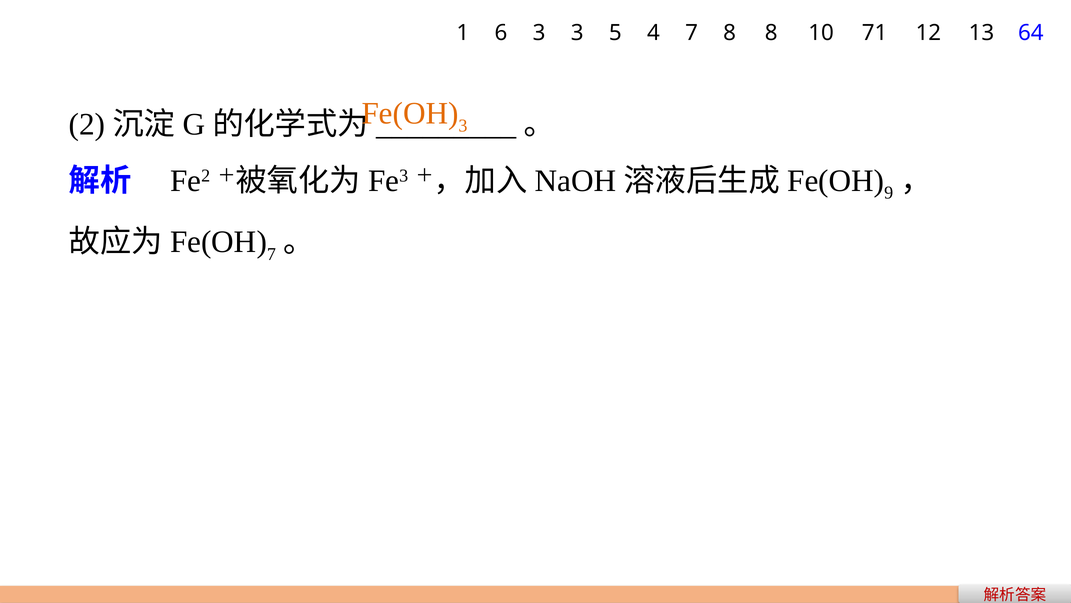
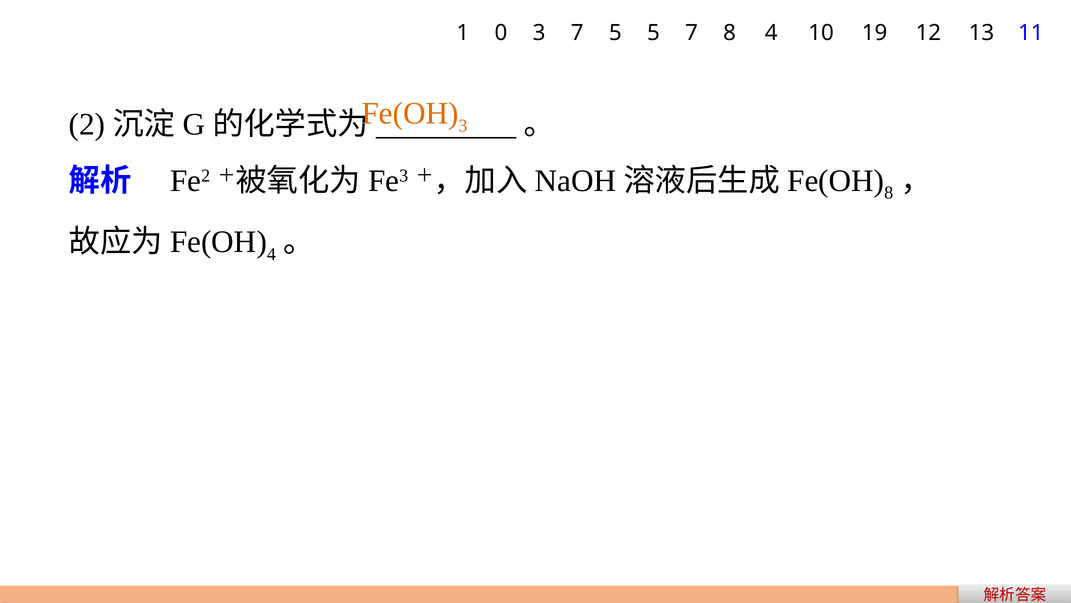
6: 6 -> 0 (501, 33)
3 3: 3 -> 7 (577, 33)
5 4: 4 -> 5 (653, 33)
8 8: 8 -> 4 (771, 33)
71: 71 -> 19 (875, 33)
64: 64 -> 11 (1031, 33)
9: 9 -> 8 (889, 193)
7: 7 -> 4 (271, 254)
